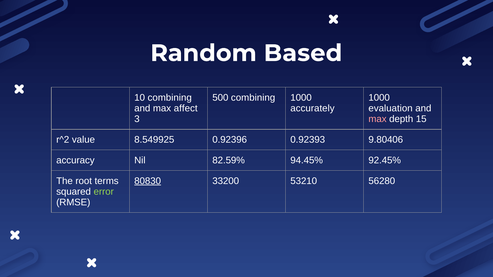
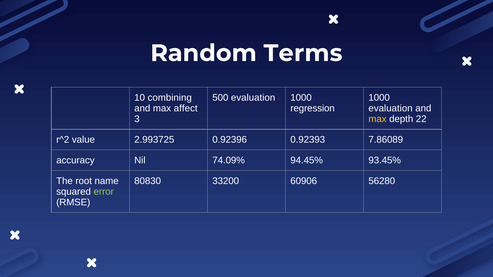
Based: Based -> Terms (303, 53)
500 combining: combining -> evaluation (253, 98)
accurately: accurately -> regression (313, 109)
max colour: pink -> yellow (378, 119)
15: 15 -> 22 (421, 119)
8.549925: 8.549925 -> 2.993725 (154, 140)
9.80406: 9.80406 -> 7.86089 (386, 140)
82.59%: 82.59% -> 74.09% (229, 161)
92.45%: 92.45% -> 93.45% (385, 161)
terms: terms -> name (107, 181)
80830 underline: present -> none (148, 181)
53210: 53210 -> 60906 (304, 181)
